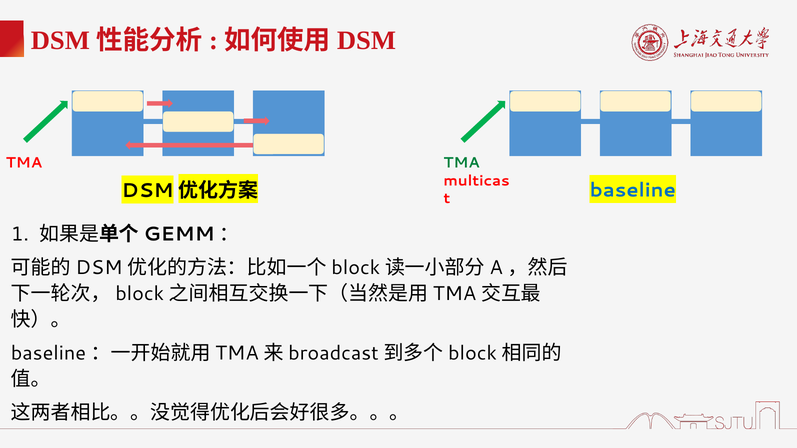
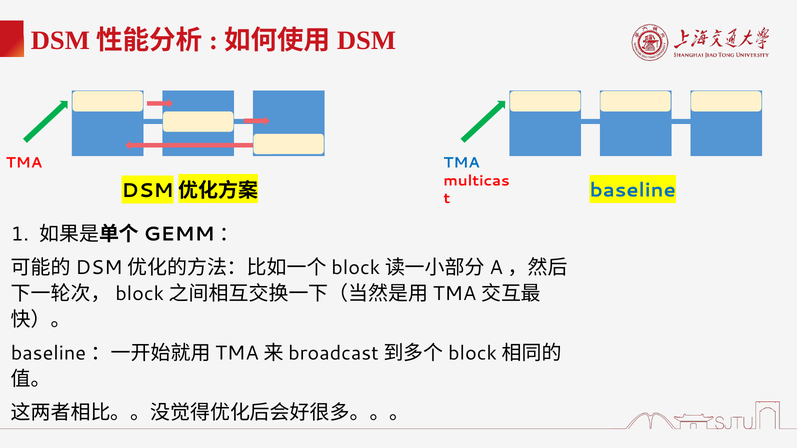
TMA colour: green -> blue (462, 163)
